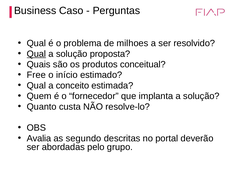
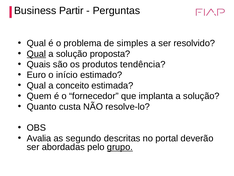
Caso: Caso -> Partir (71, 11)
milhoes: milhoes -> simples (132, 43)
conceitual: conceitual -> tendência (143, 64)
Free: Free -> Euro (36, 75)
grupo underline: none -> present (120, 147)
